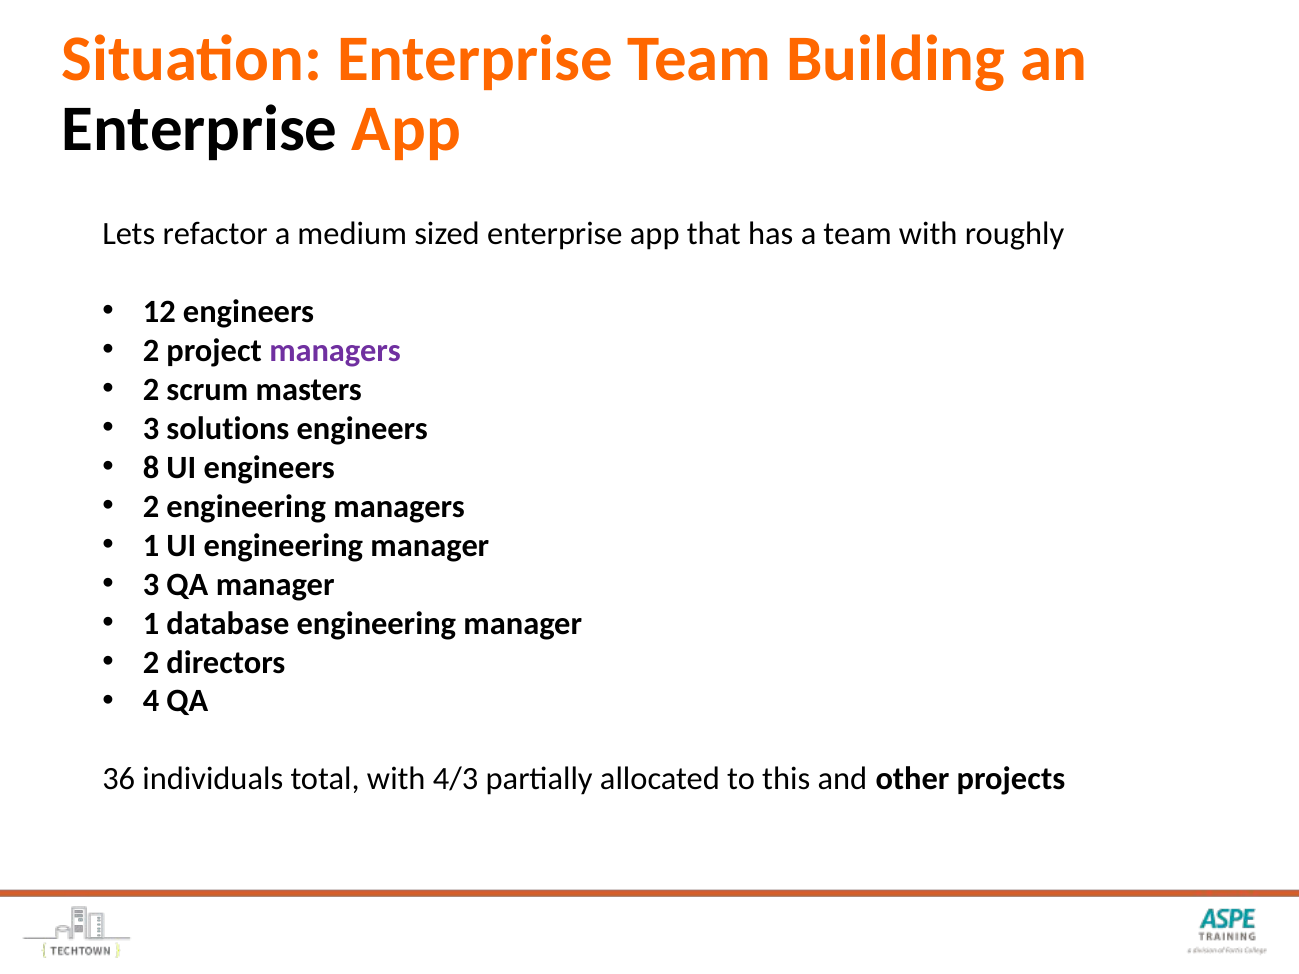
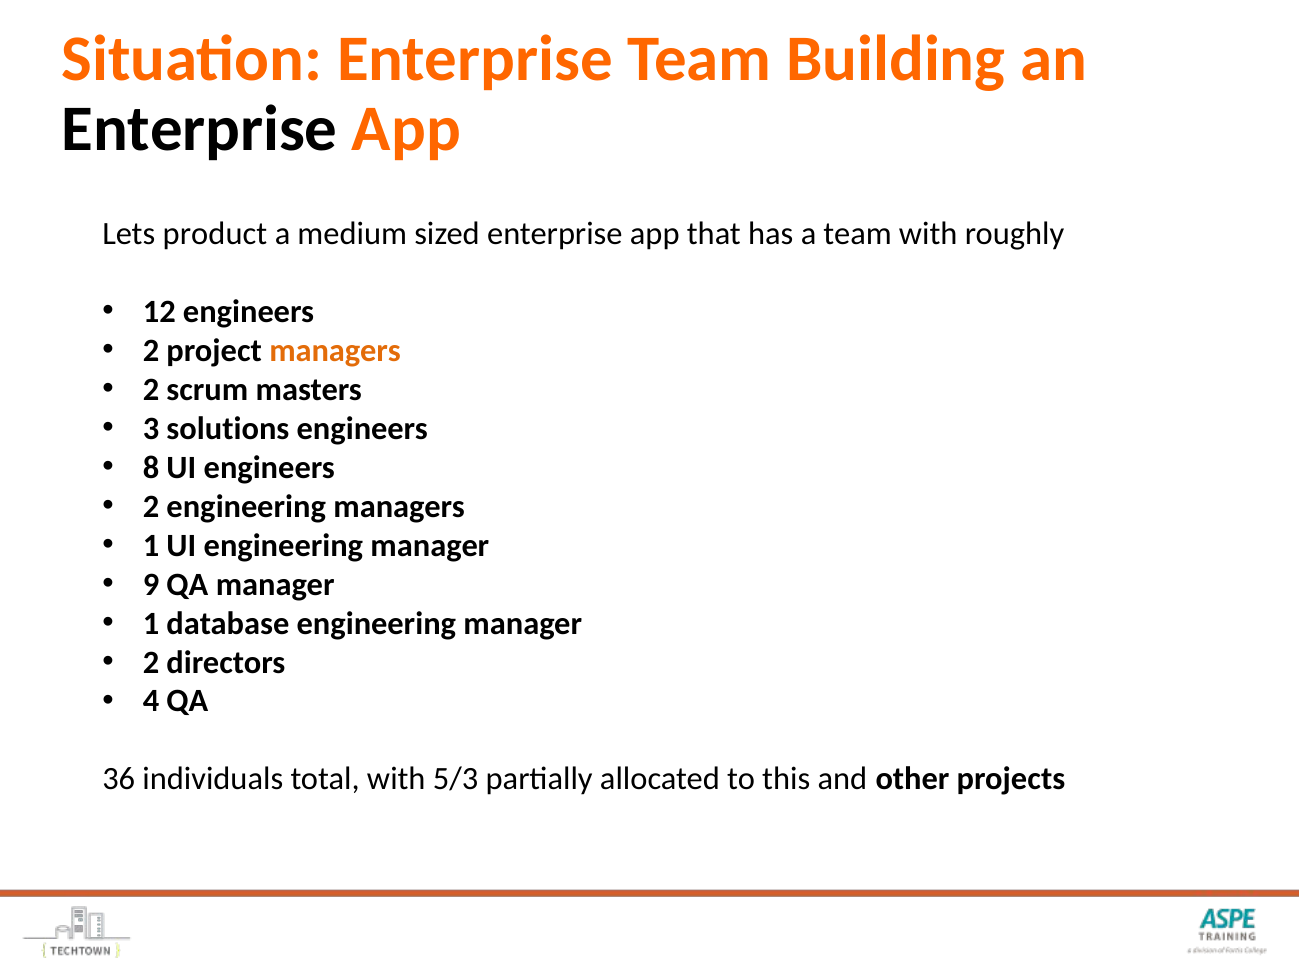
refactor: refactor -> product (215, 234)
managers colour: purple -> orange (335, 351)
3: 3 -> 9 (151, 585)
4/3: 4/3 -> 5/3 (456, 779)
